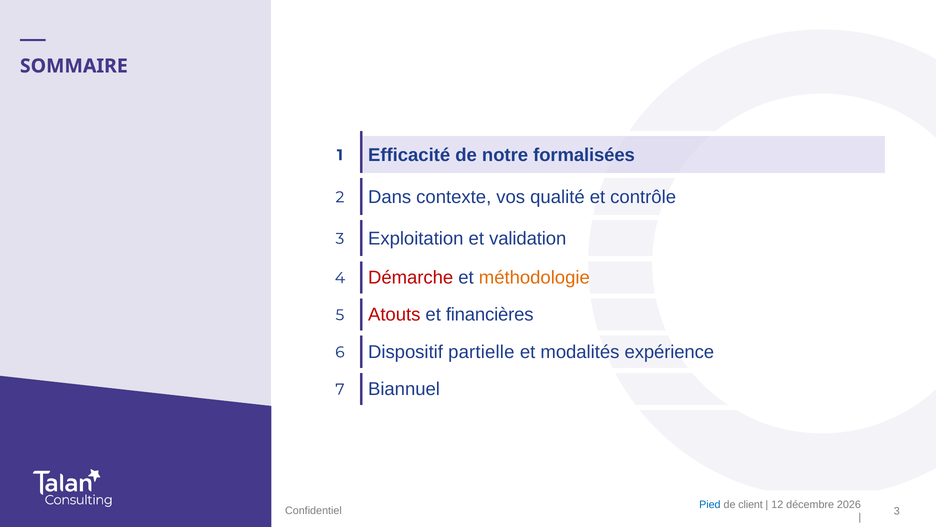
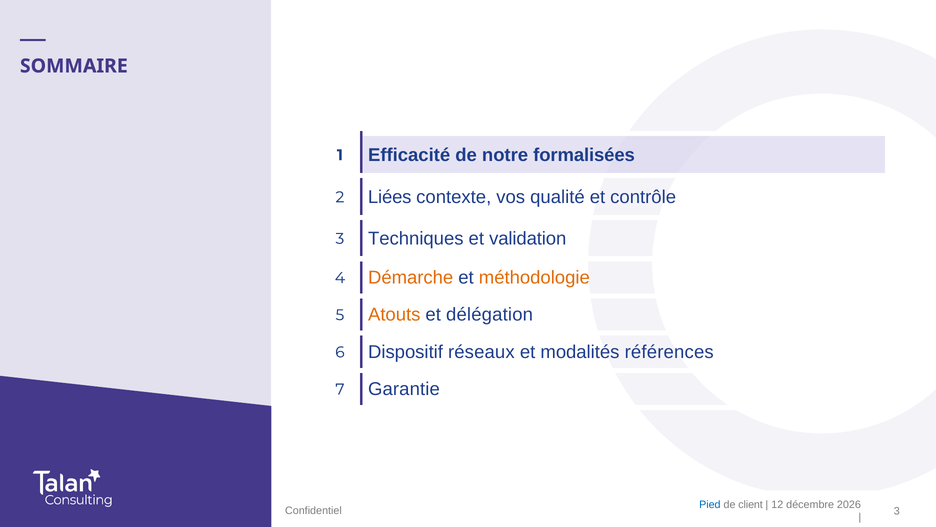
Dans: Dans -> Liées (390, 197)
Exploitation: Exploitation -> Techniques (416, 238)
Démarche colour: red -> orange (411, 277)
Atouts colour: red -> orange (394, 315)
financières: financières -> délégation (490, 315)
partielle: partielle -> réseaux (481, 352)
expérience: expérience -> références (669, 352)
Biannuel: Biannuel -> Garantie (404, 389)
